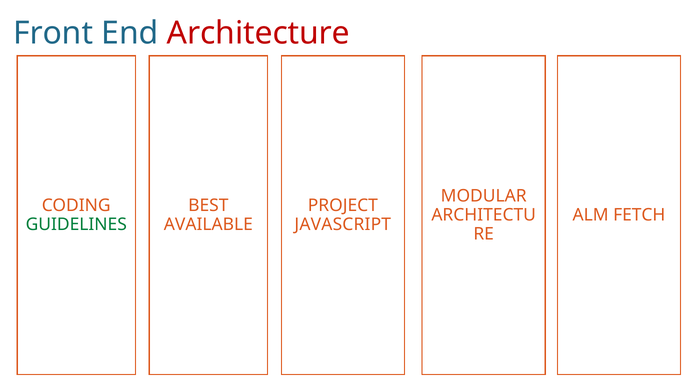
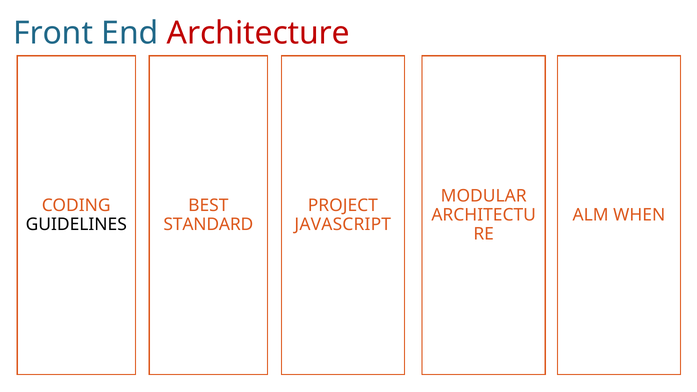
FETCH: FETCH -> WHEN (639, 215)
GUIDELINES colour: green -> black (76, 224)
AVAILABLE: AVAILABLE -> STANDARD (208, 224)
